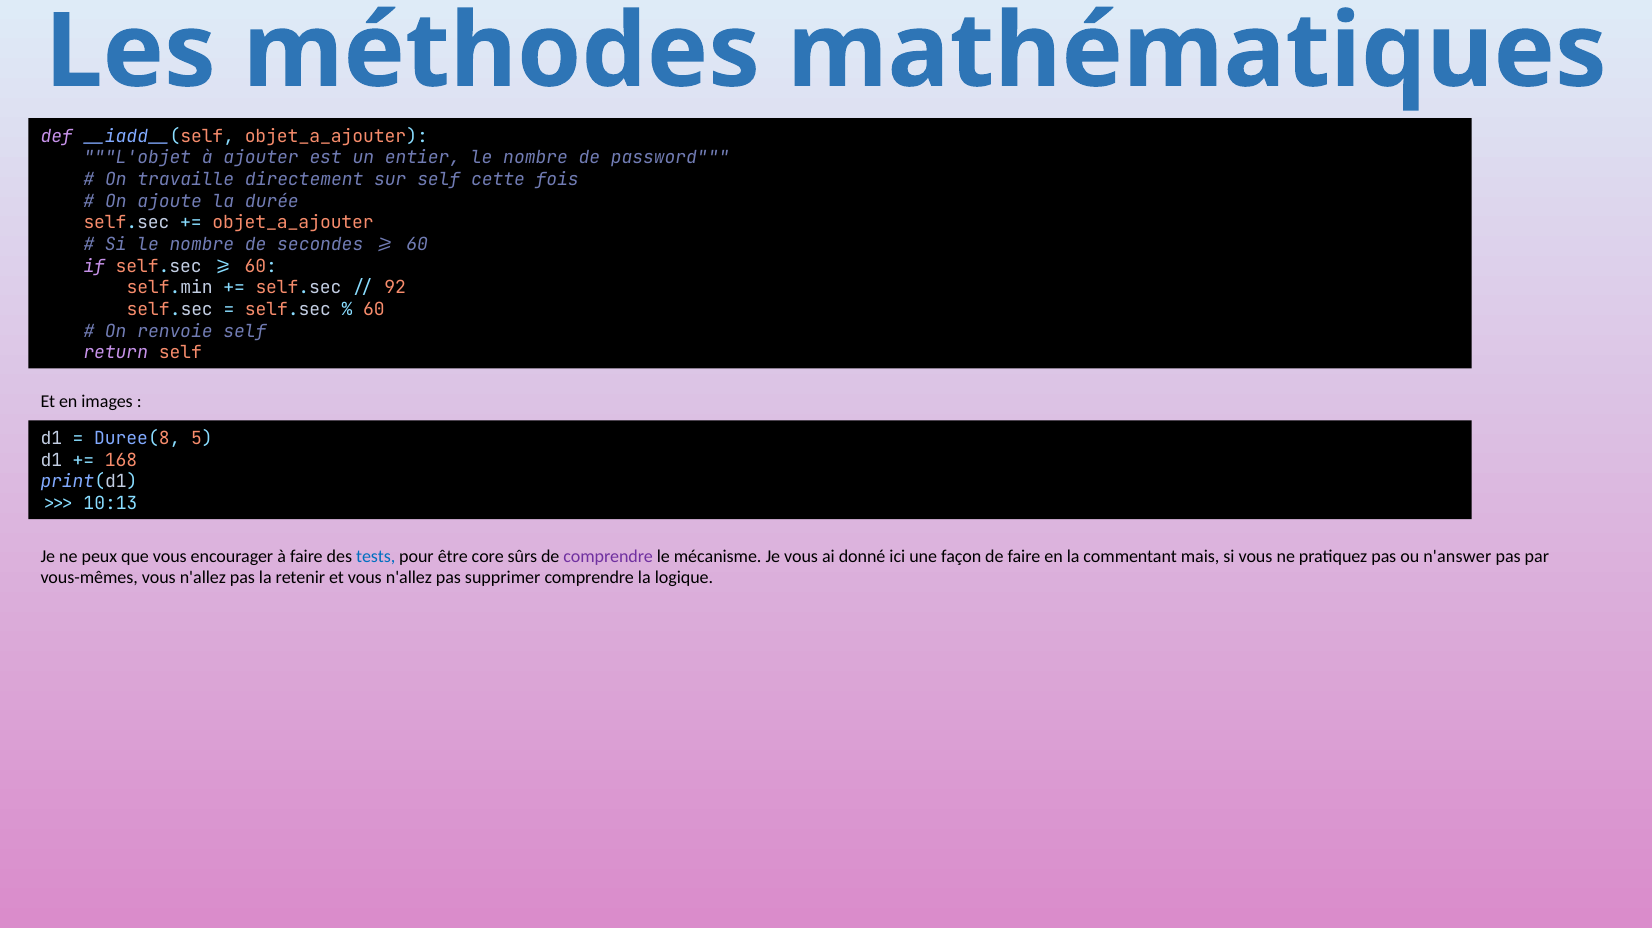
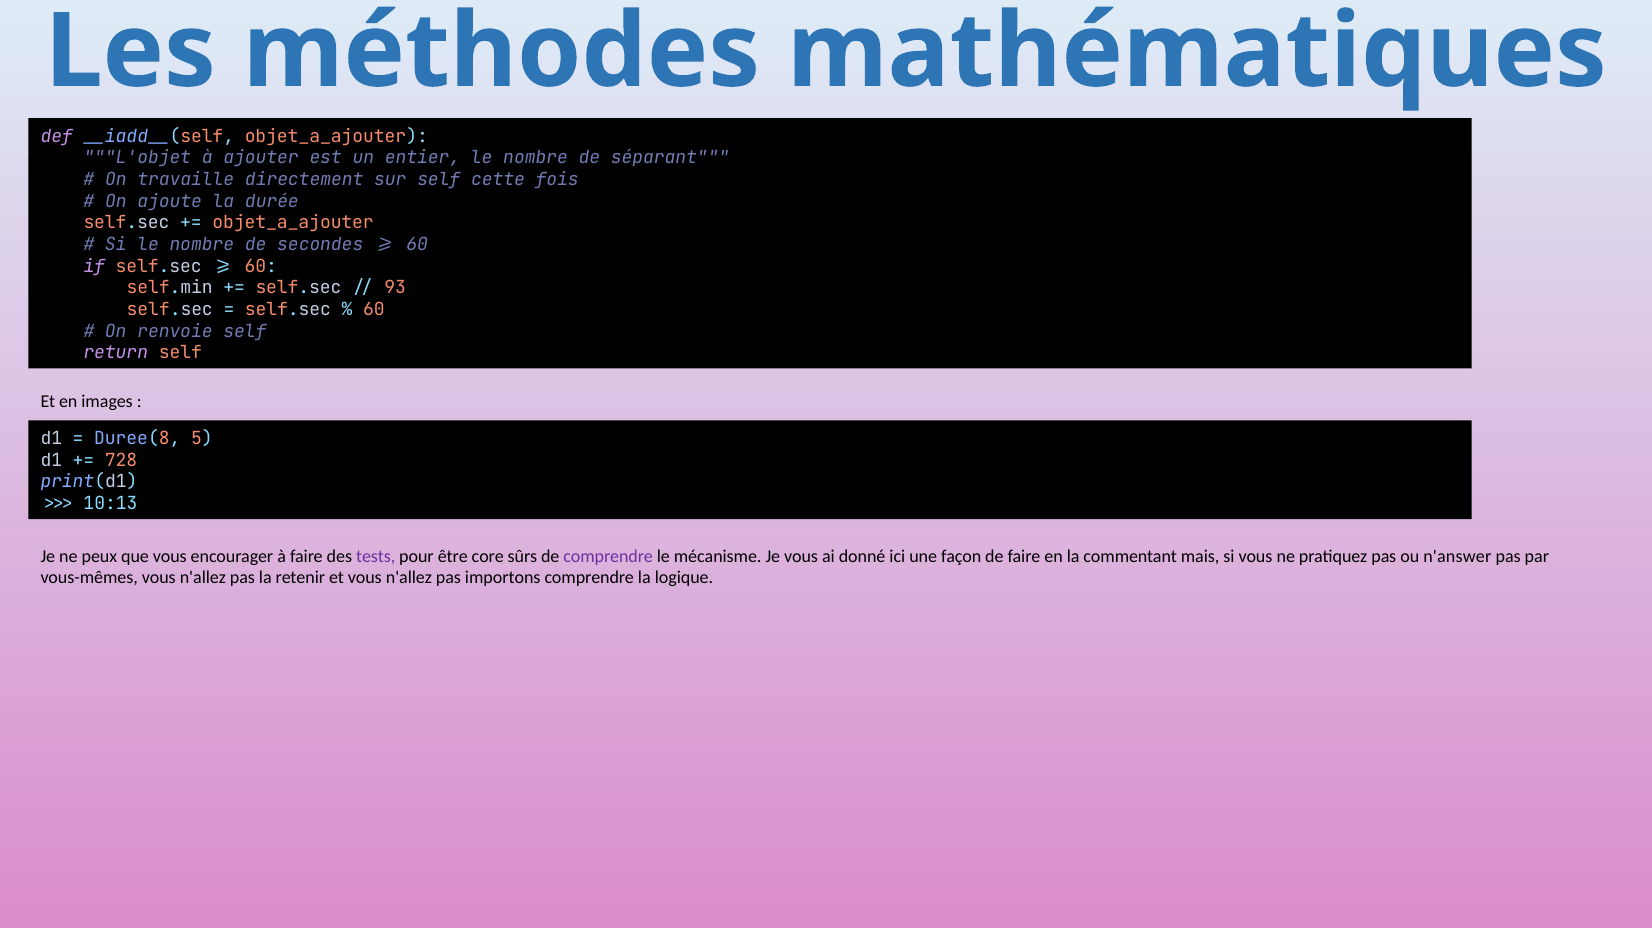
password: password -> séparant (670, 158)
92: 92 -> 93 (395, 288)
168: 168 -> 728 (121, 460)
tests colour: blue -> purple (376, 556)
supprimer: supprimer -> importons (503, 578)
